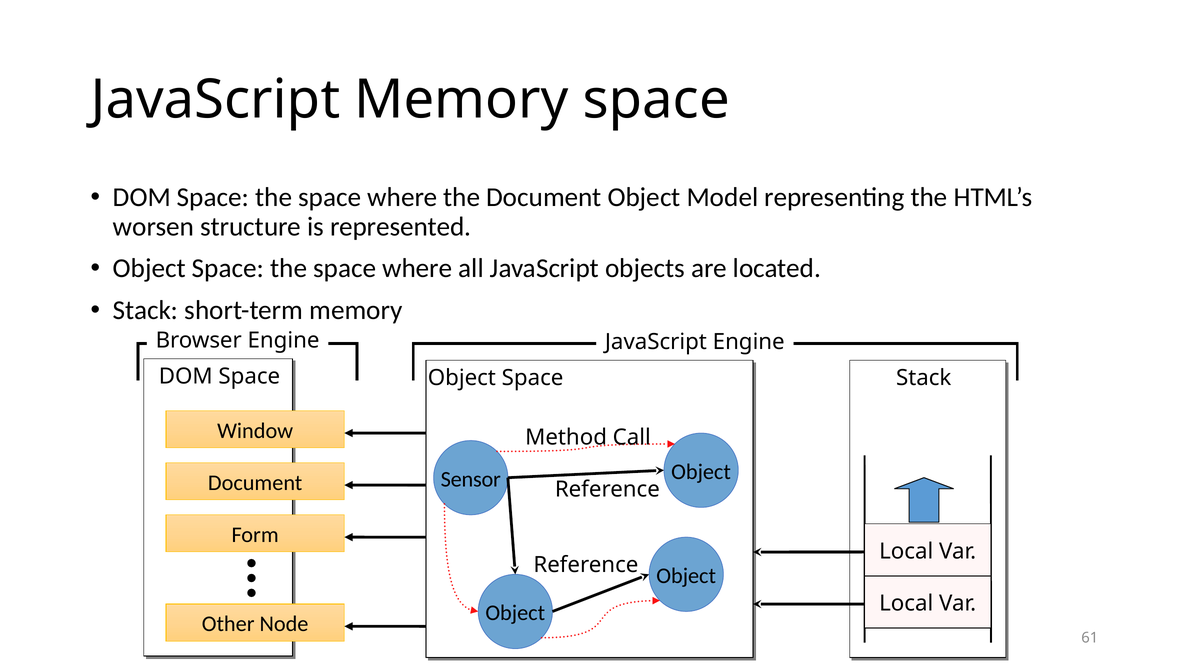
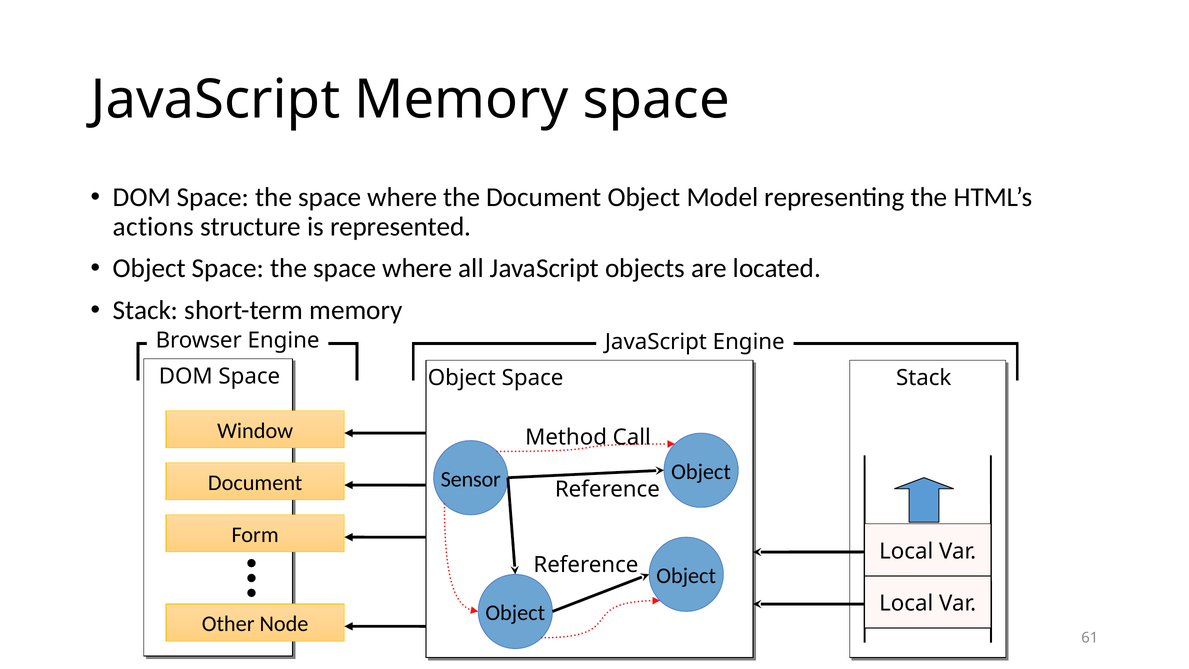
worsen: worsen -> actions (153, 226)
